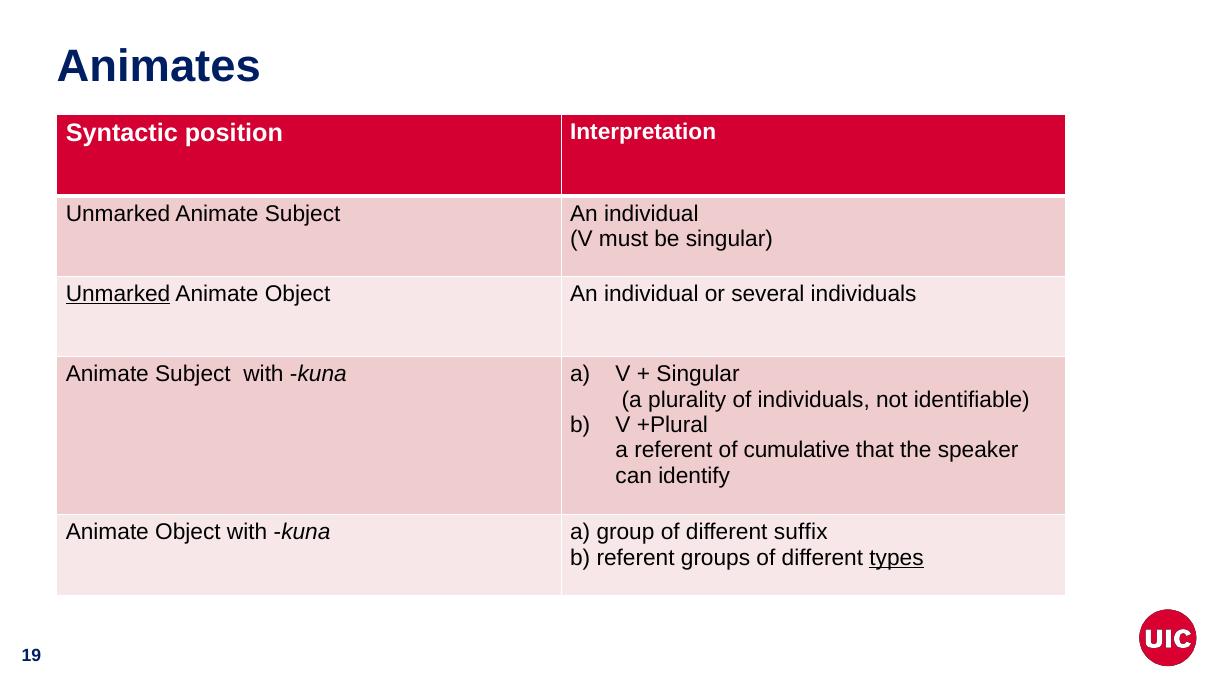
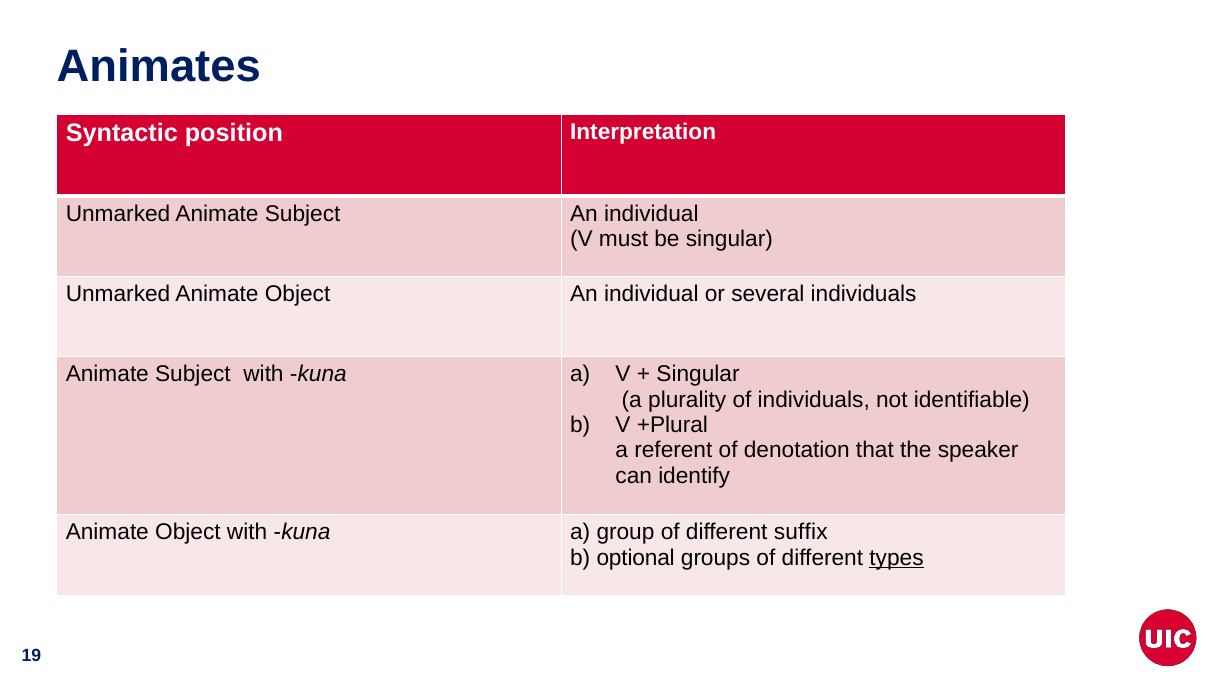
Unmarked underline: present -> none (118, 294)
cumulative: cumulative -> denotation (797, 450)
b referent: referent -> optional (636, 558)
